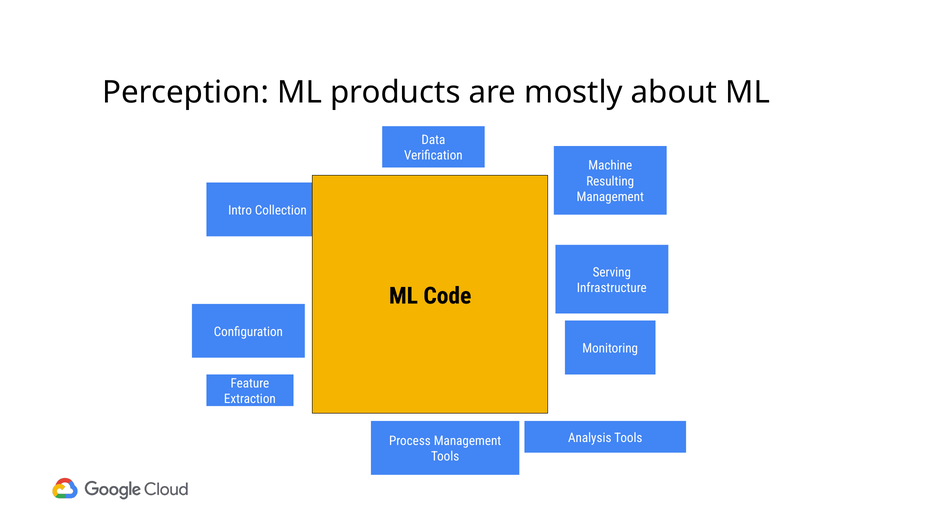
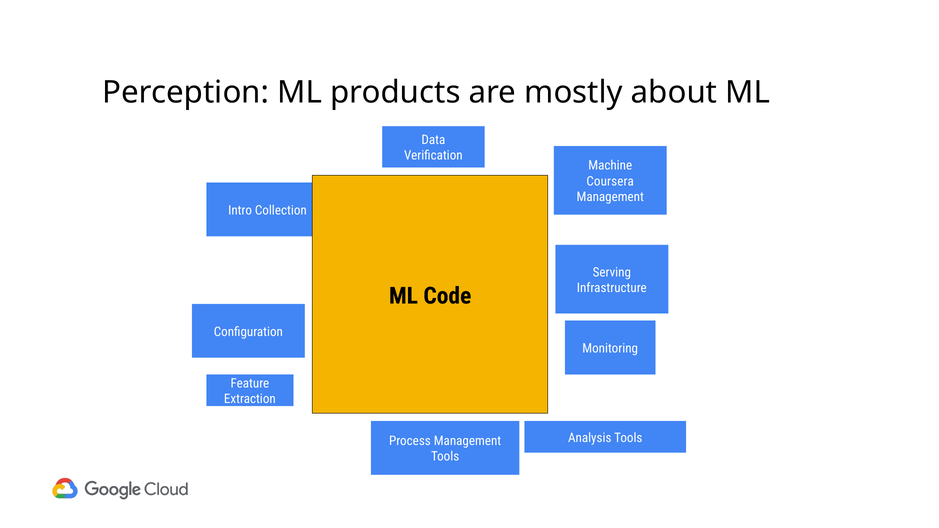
Resulting: Resulting -> Coursera (610, 181)
